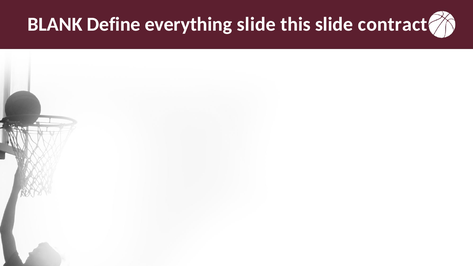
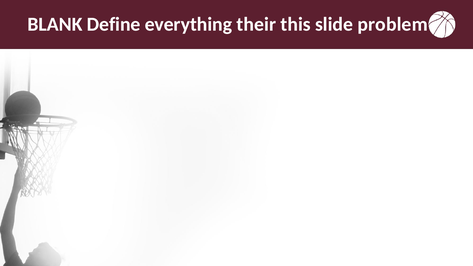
everything slide: slide -> their (256, 24)
contract: contract -> problem (393, 24)
